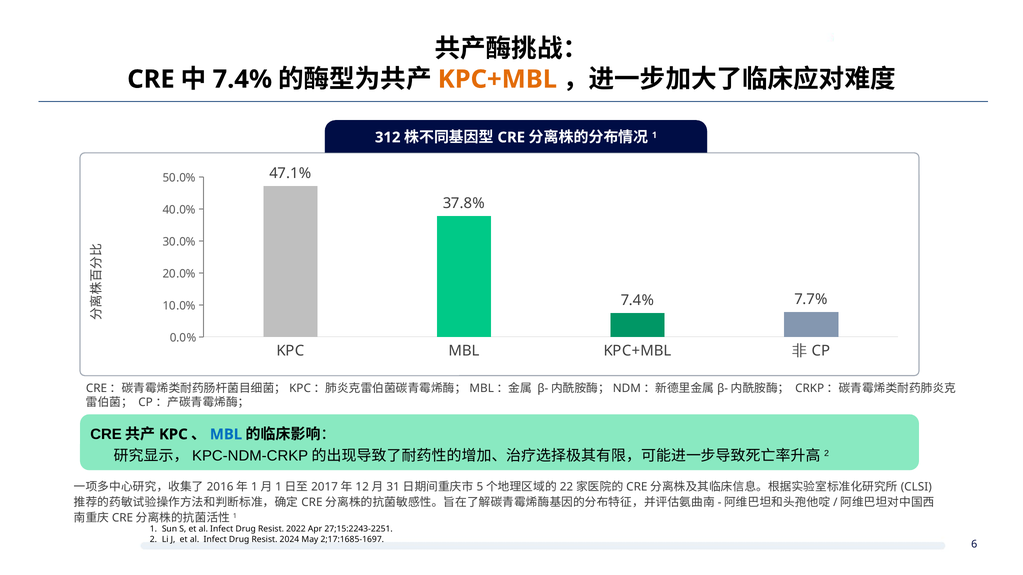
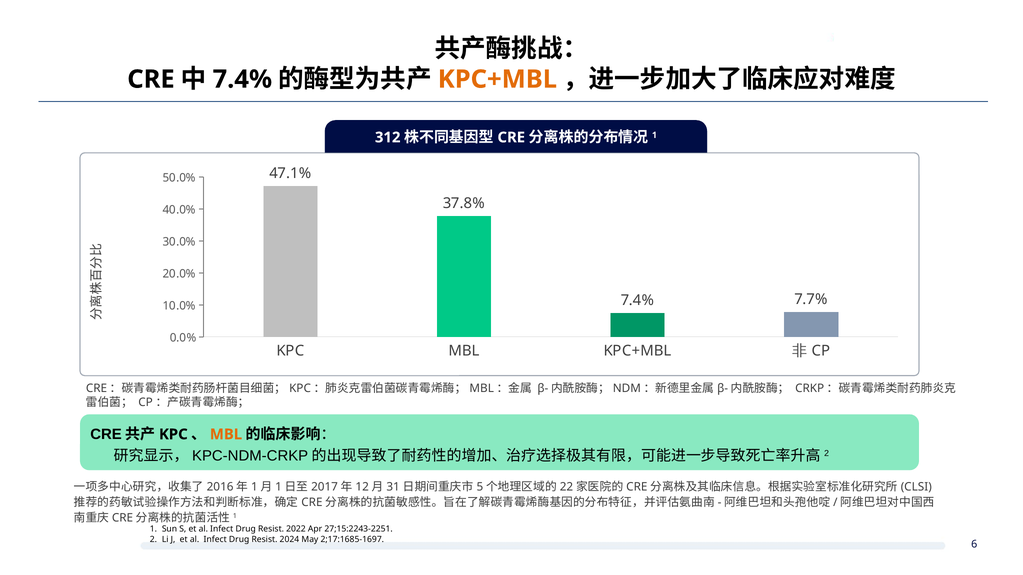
MBL colour: blue -> orange (226, 435)
